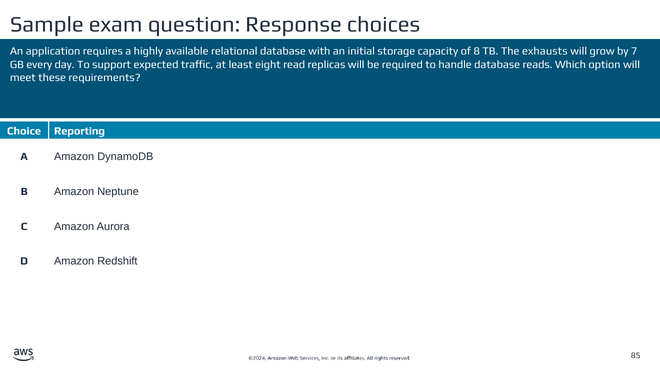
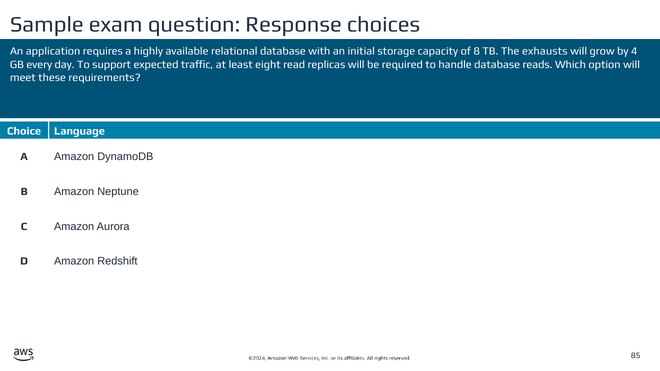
7: 7 -> 4 (634, 51)
Reporting: Reporting -> Language (80, 131)
